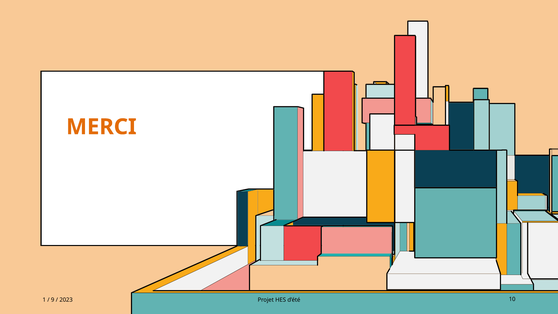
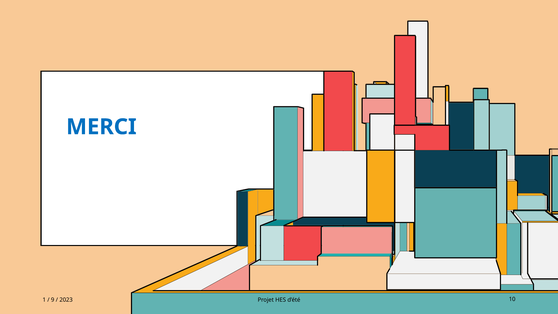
MERCI colour: orange -> blue (101, 127)
